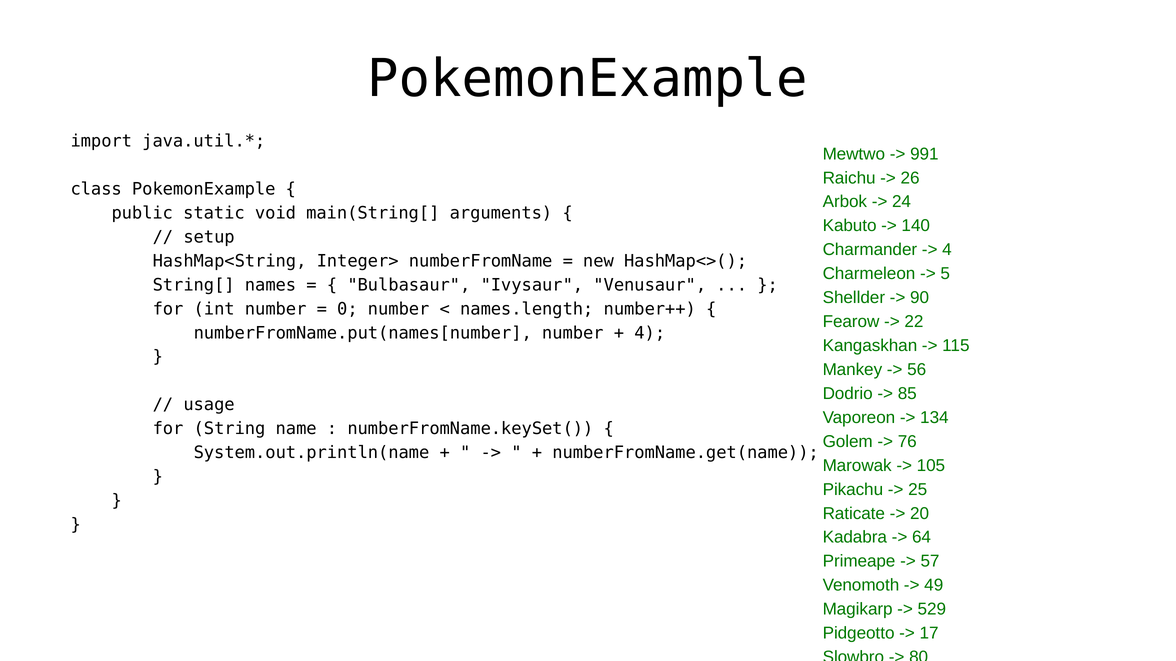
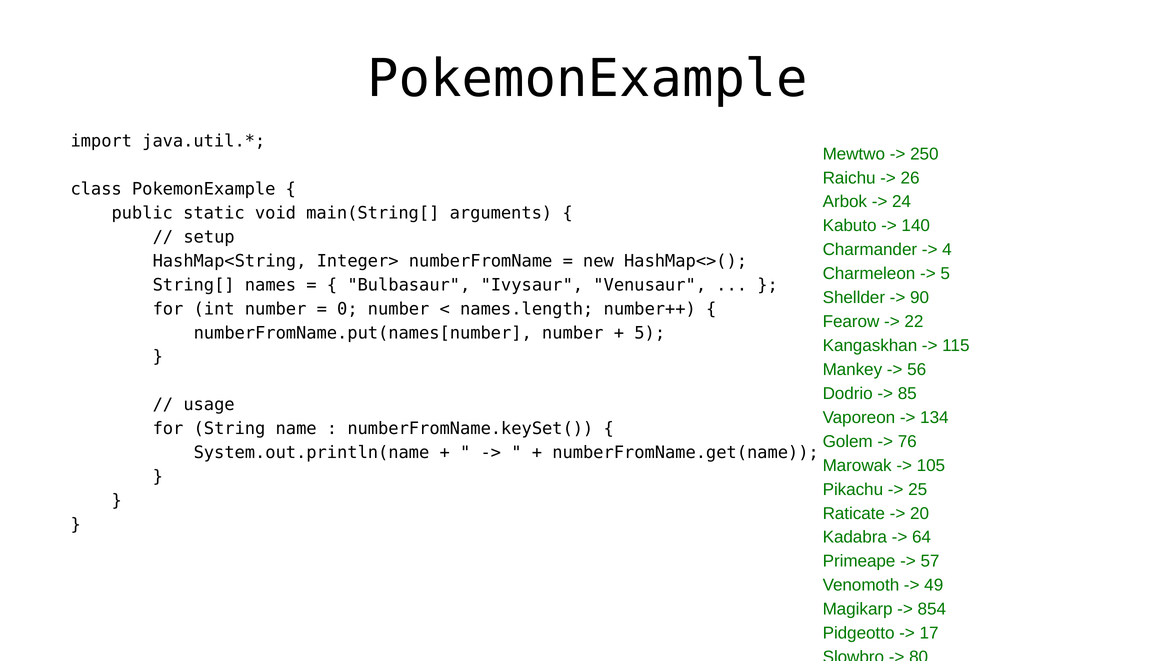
991: 991 -> 250 (924, 154)
4: 4 -> 5 (650, 333)
529: 529 -> 854 (932, 610)
